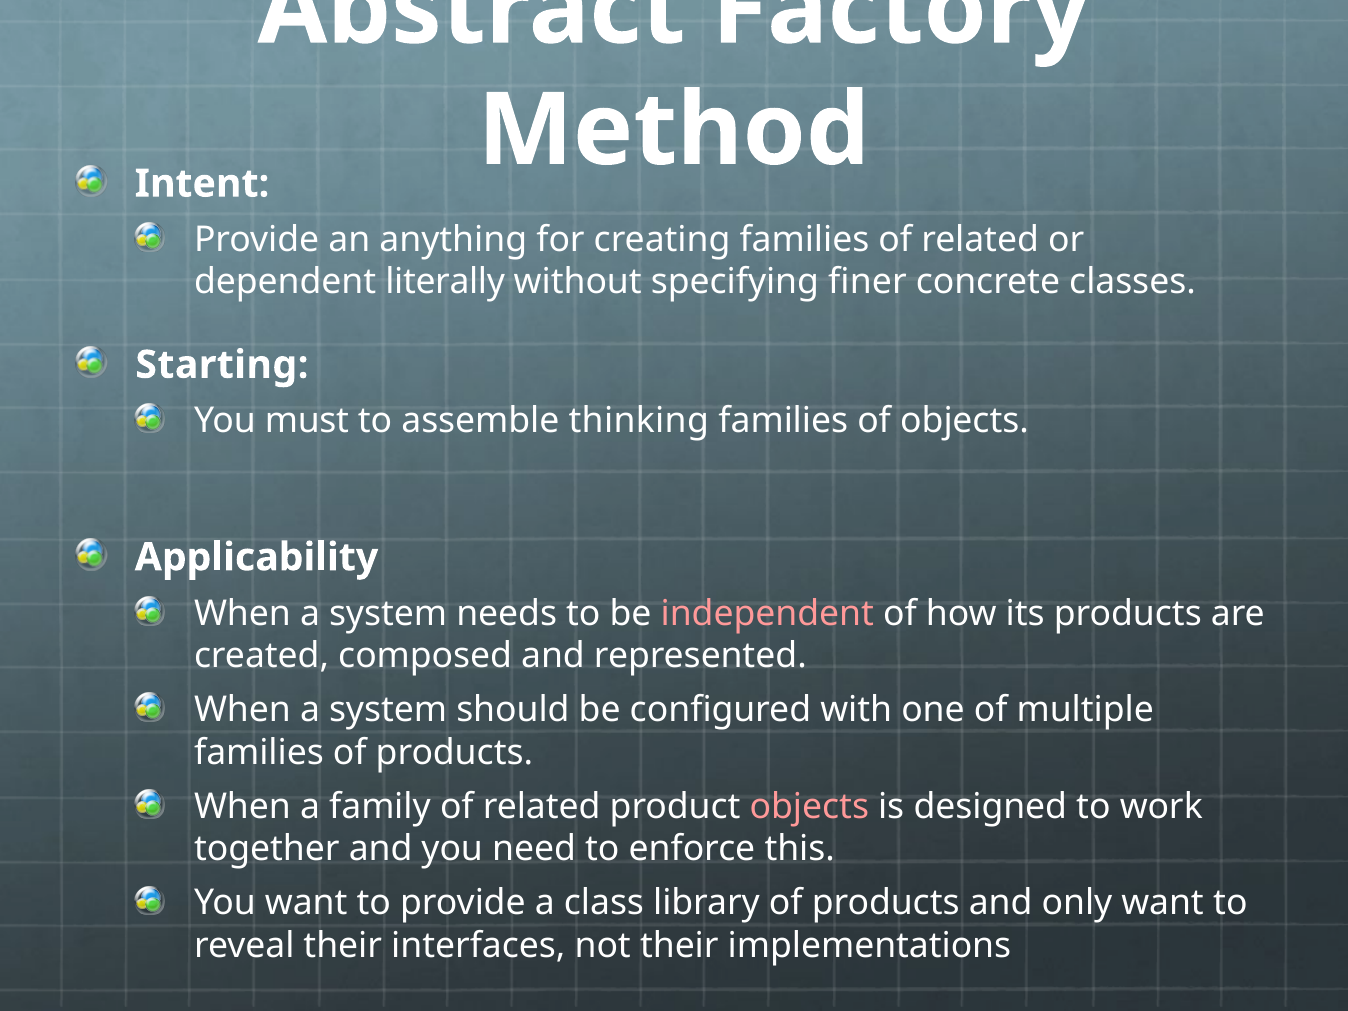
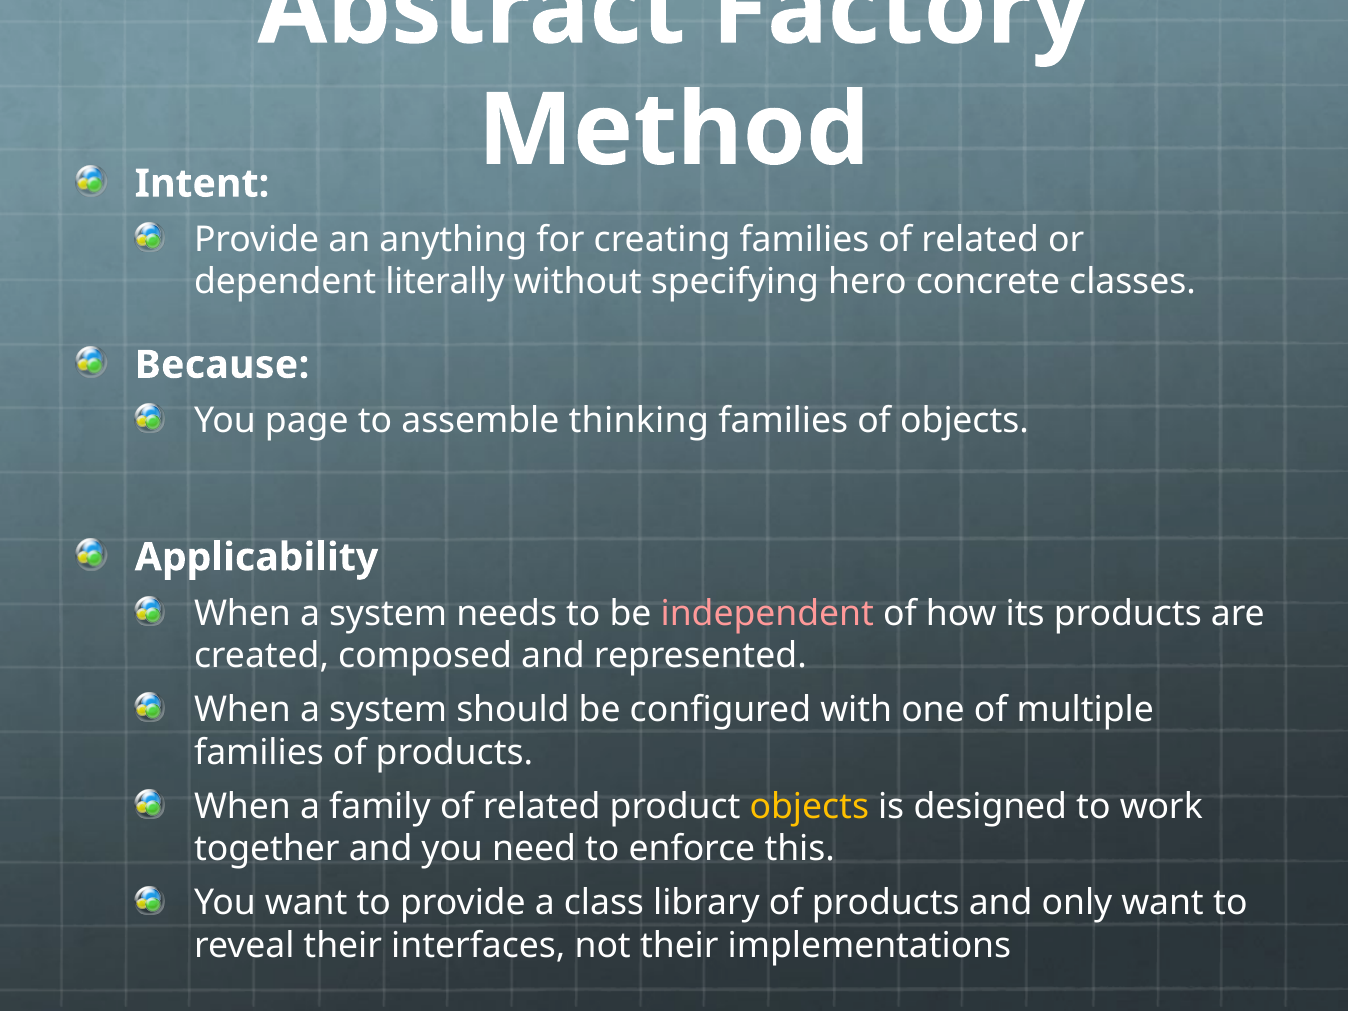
finer: finer -> hero (867, 282)
Starting: Starting -> Because (222, 365)
must: must -> page (307, 421)
objects colour: pink -> yellow (809, 806)
